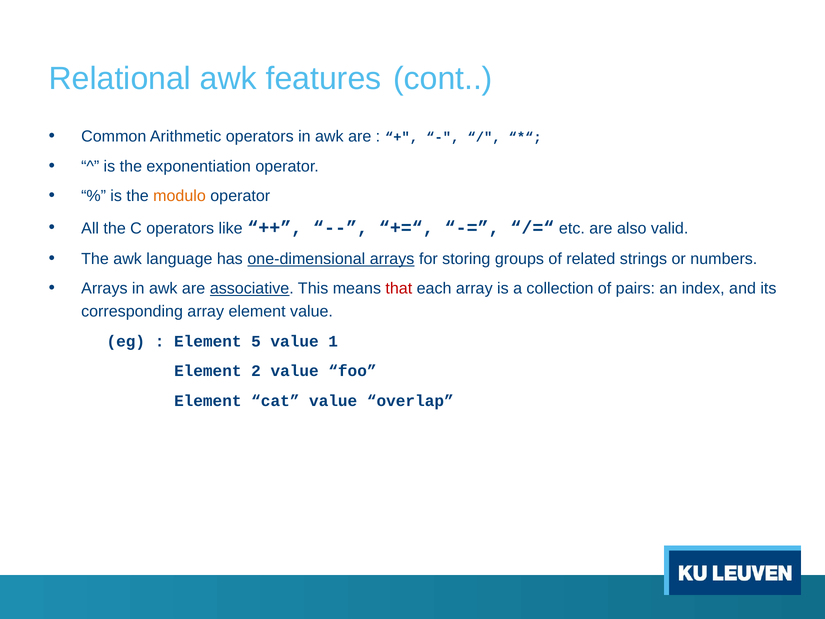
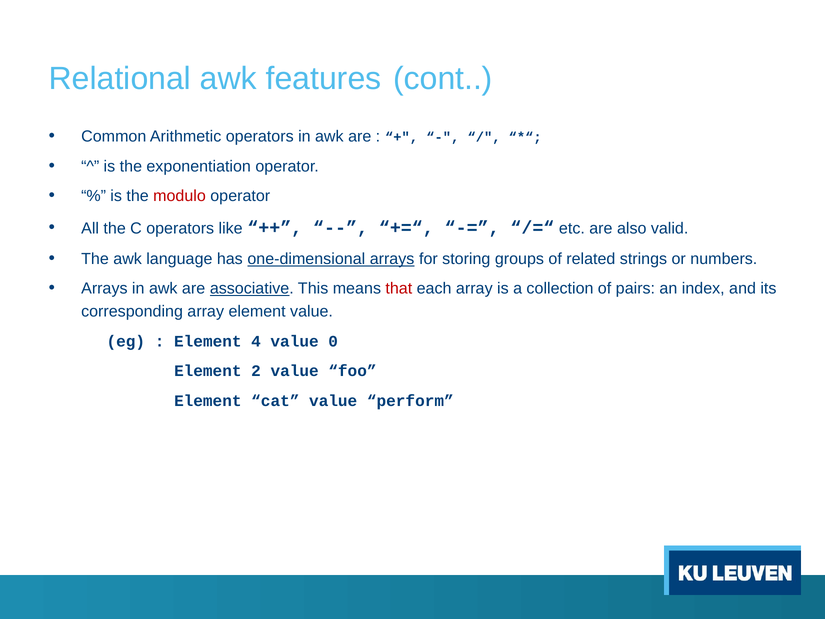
modulo colour: orange -> red (180, 196)
5: 5 -> 4 (256, 341)
1: 1 -> 0 (333, 341)
overlap: overlap -> perform (410, 401)
